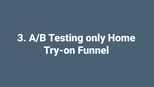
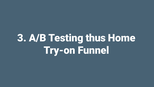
only: only -> thus (96, 38)
